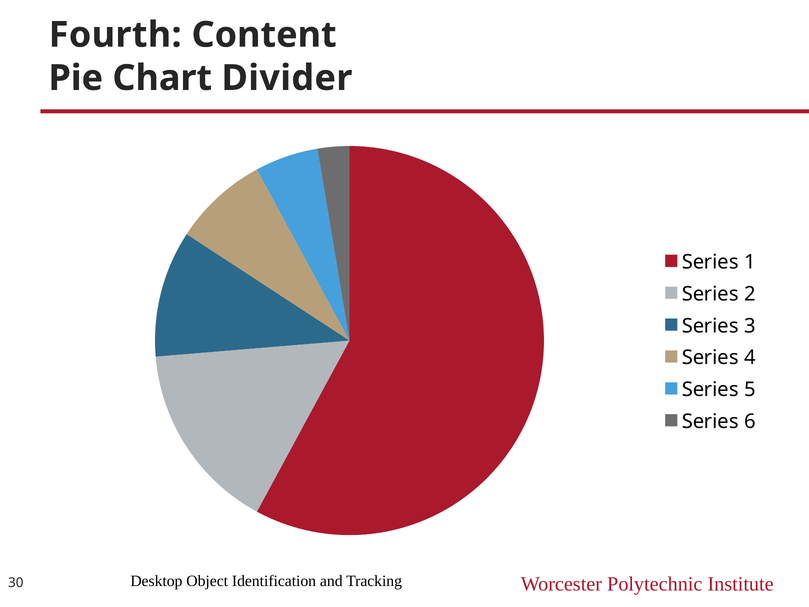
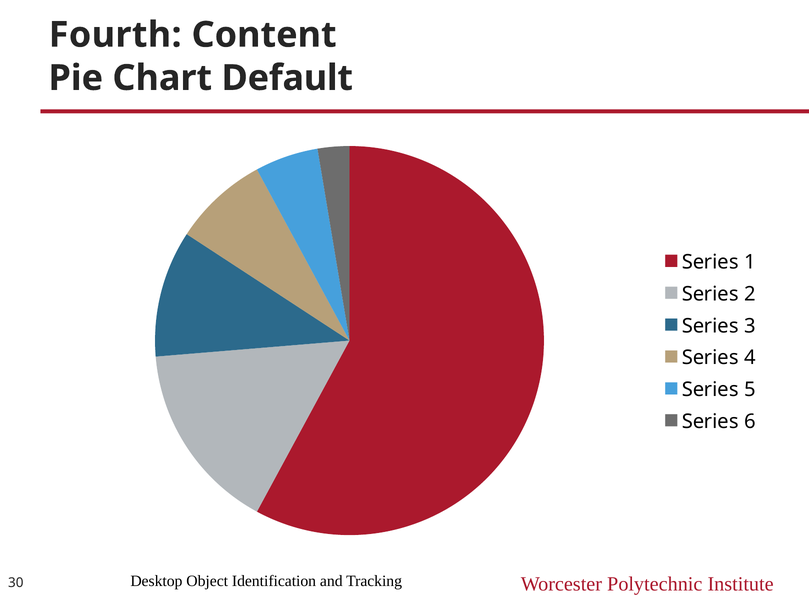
Divider: Divider -> Default (287, 78)
